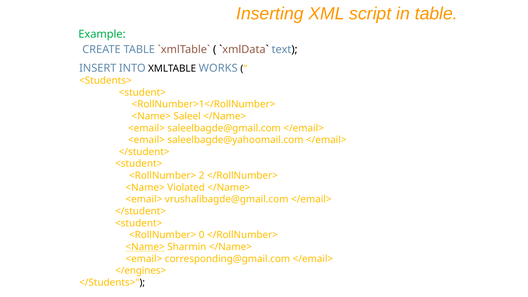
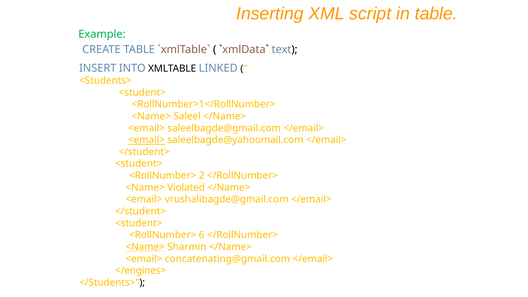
WORKS: WORKS -> LINKED (218, 68)
<email> underline: none -> present (146, 140)
0: 0 -> 6 (202, 235)
corresponding@gmail.com: corresponding@gmail.com -> concatenating@gmail.com (227, 259)
